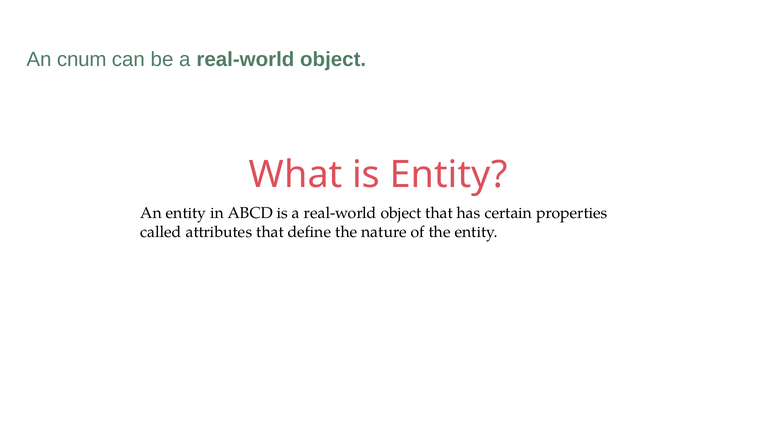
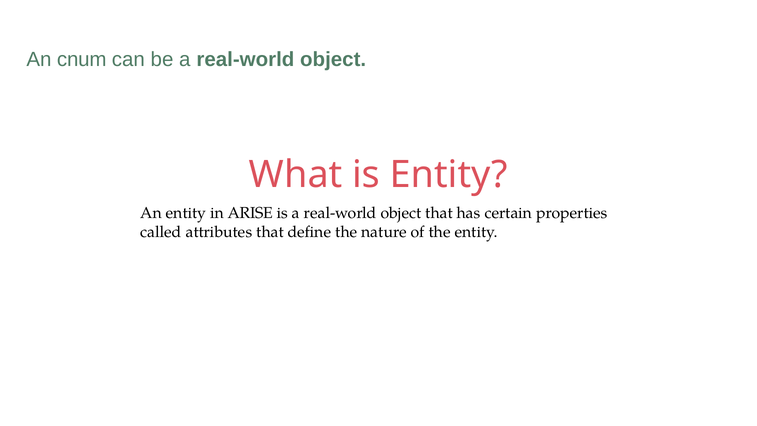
ABCD: ABCD -> ARISE (250, 213)
